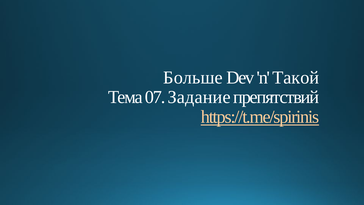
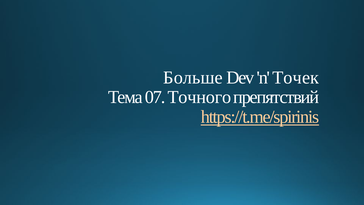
Такой: Такой -> Точек (296, 77)
Задание: Задание -> Точного (199, 97)
